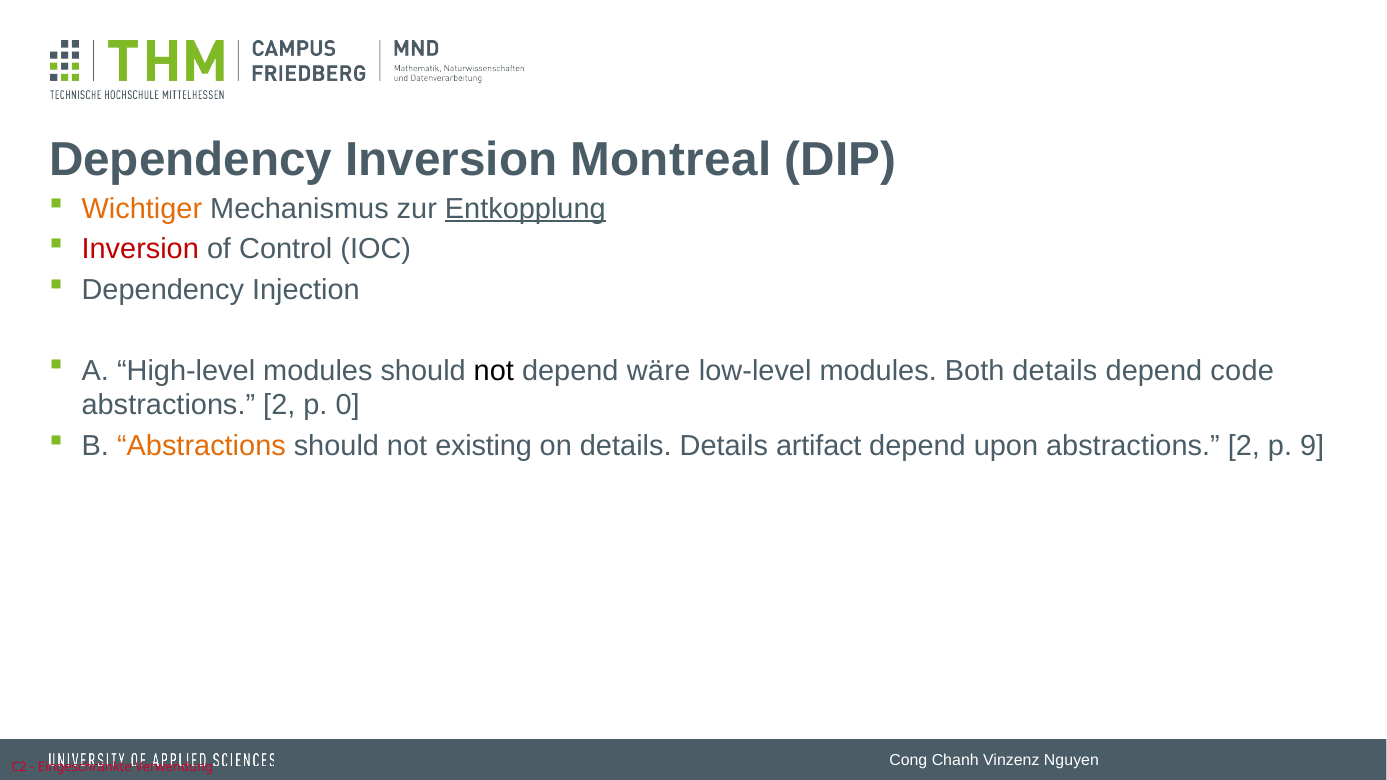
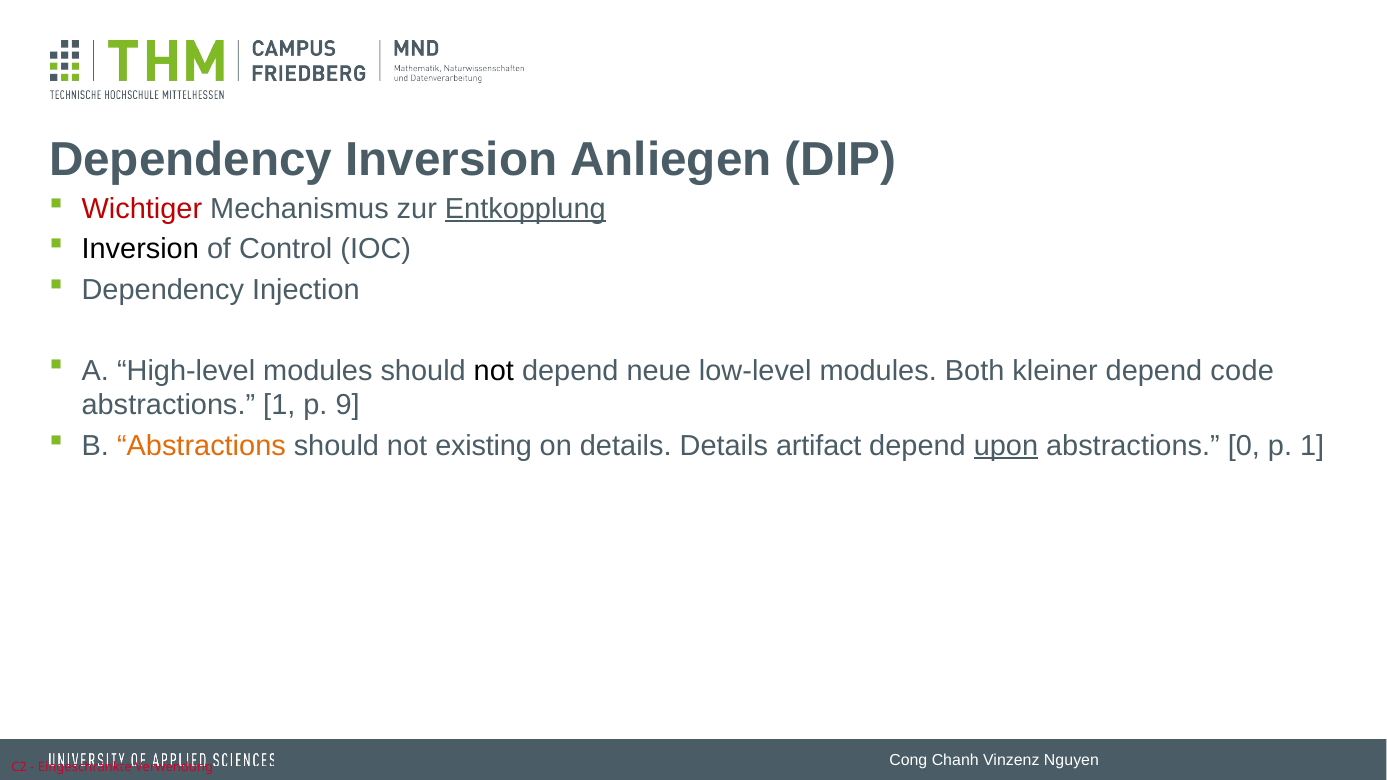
Montreal: Montreal -> Anliegen (671, 160)
Wichtiger colour: orange -> red (142, 209)
Inversion colour: red -> black (140, 249)
wäre: wäre -> neue (659, 371)
Both details: details -> kleiner (1055, 371)
2: 2 -> 1 (279, 405)
0: 0 -> 9 (348, 405)
upon underline: none -> present (1006, 446)
2: 2 -> 0 (1244, 446)
p 9: 9 -> 1 (1312, 446)
